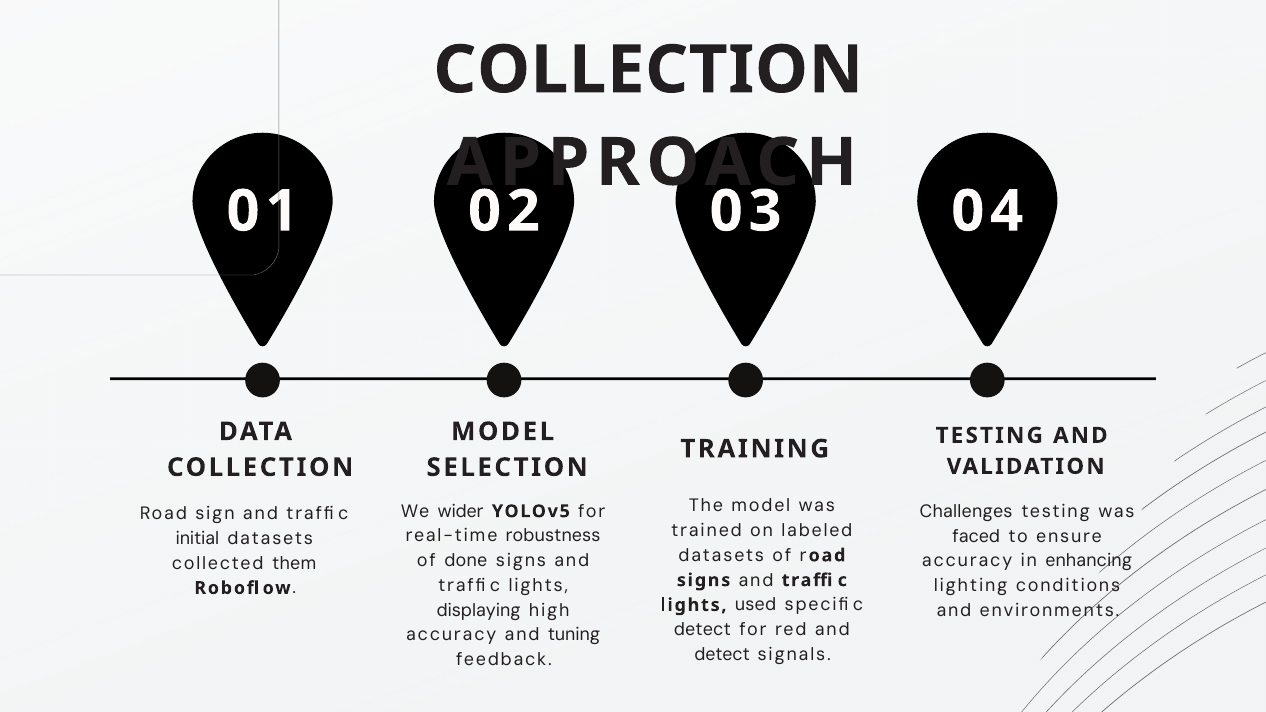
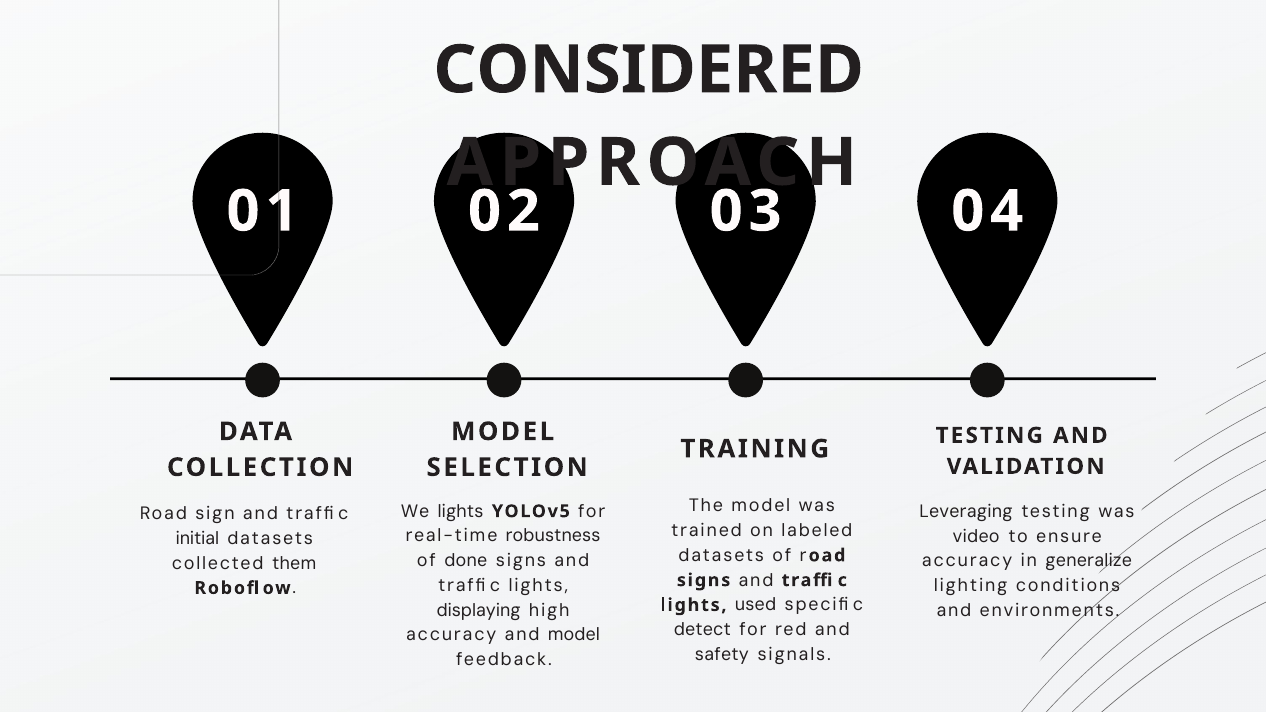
COLLECTION: COLLECTION -> CONSIDERED (649, 70)
We wider: wider -> lights (460, 511)
Challenges: Challenges -> Leveraging (966, 511)
faced: faced -> video (976, 536)
enhancing: enhancing -> generalize (1089, 561)
and tuning: tuning -> model (574, 635)
detect: detect -> safety (722, 655)
